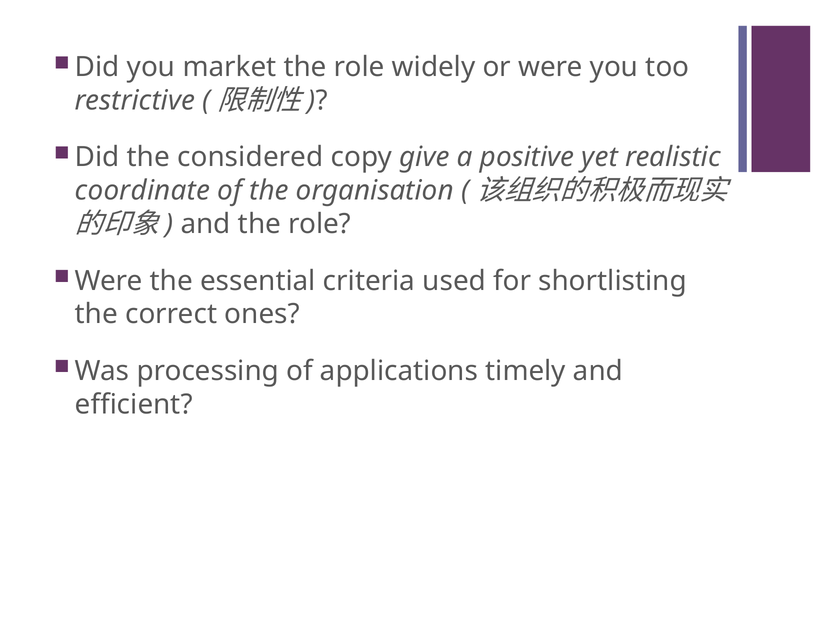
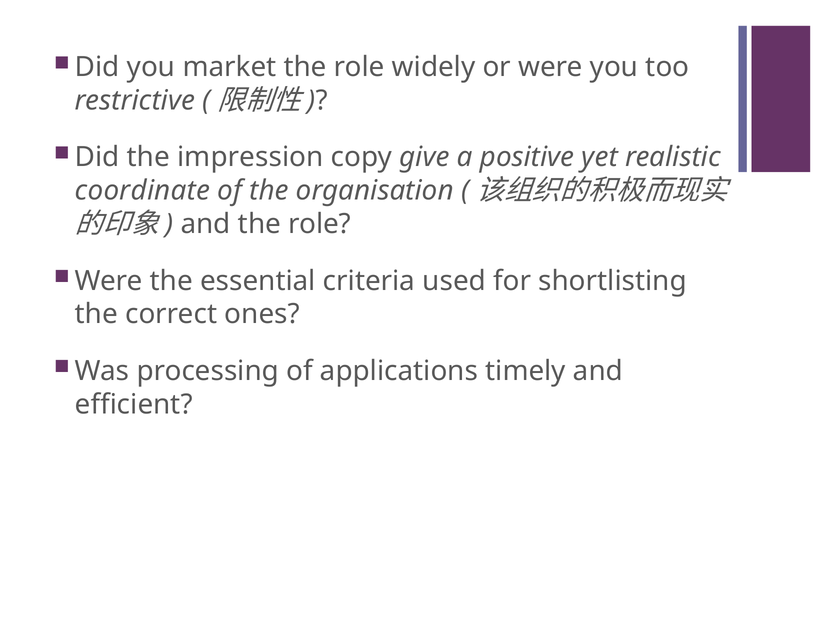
considered: considered -> impression (250, 157)
